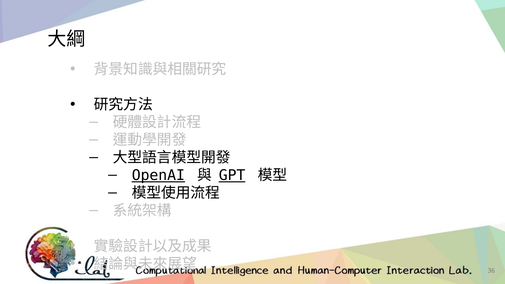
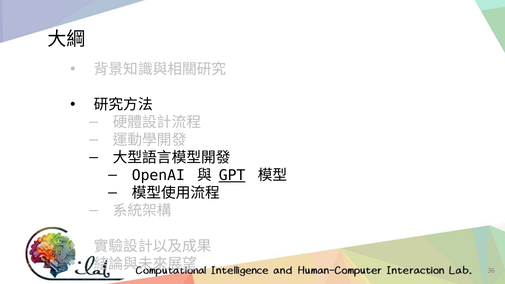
OpenAI underline: present -> none (158, 175)
